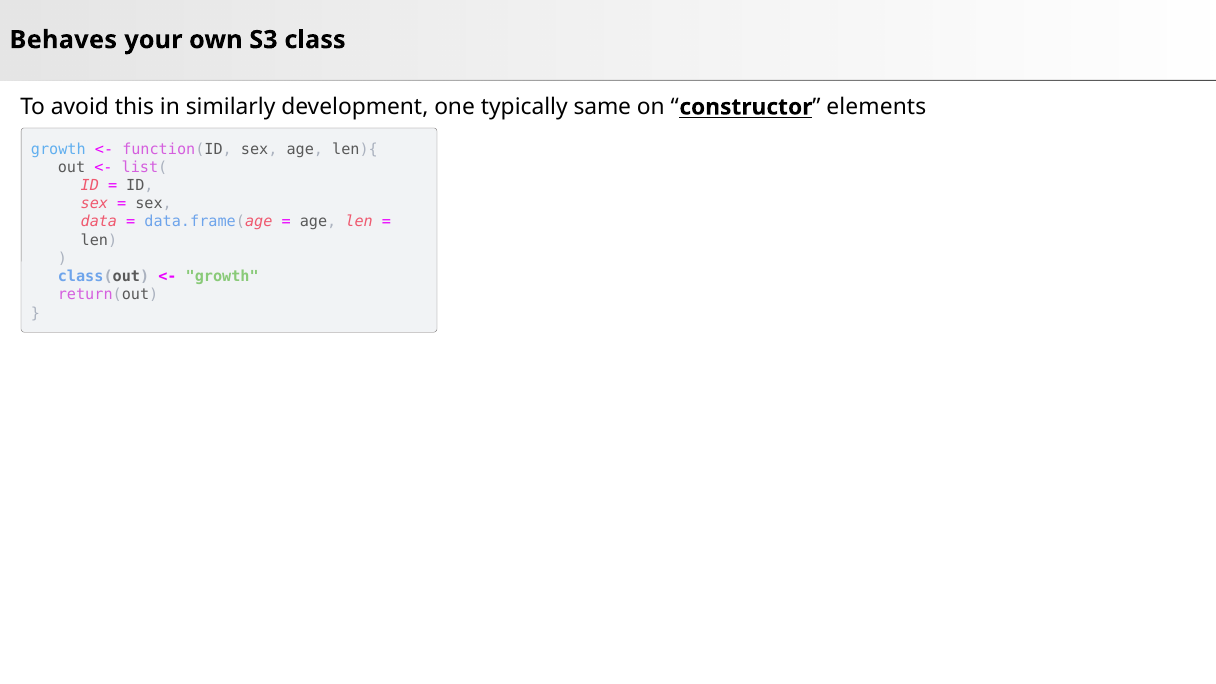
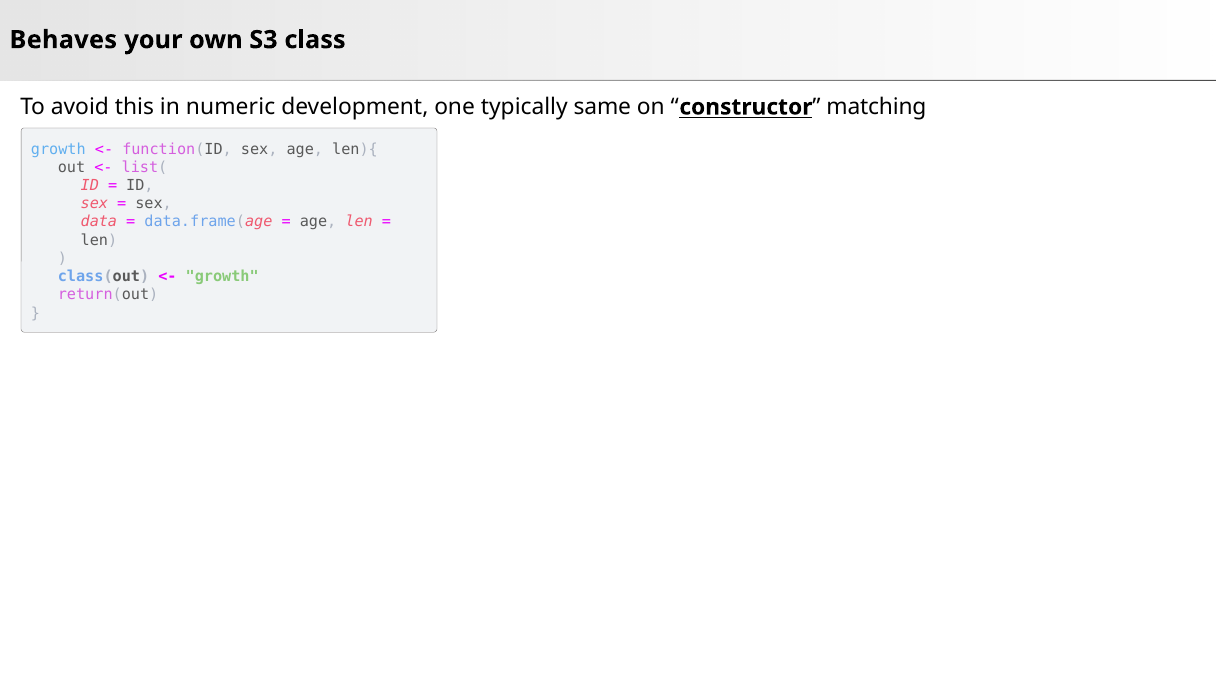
similarly: similarly -> numeric (231, 107)
elements: elements -> matching (876, 107)
